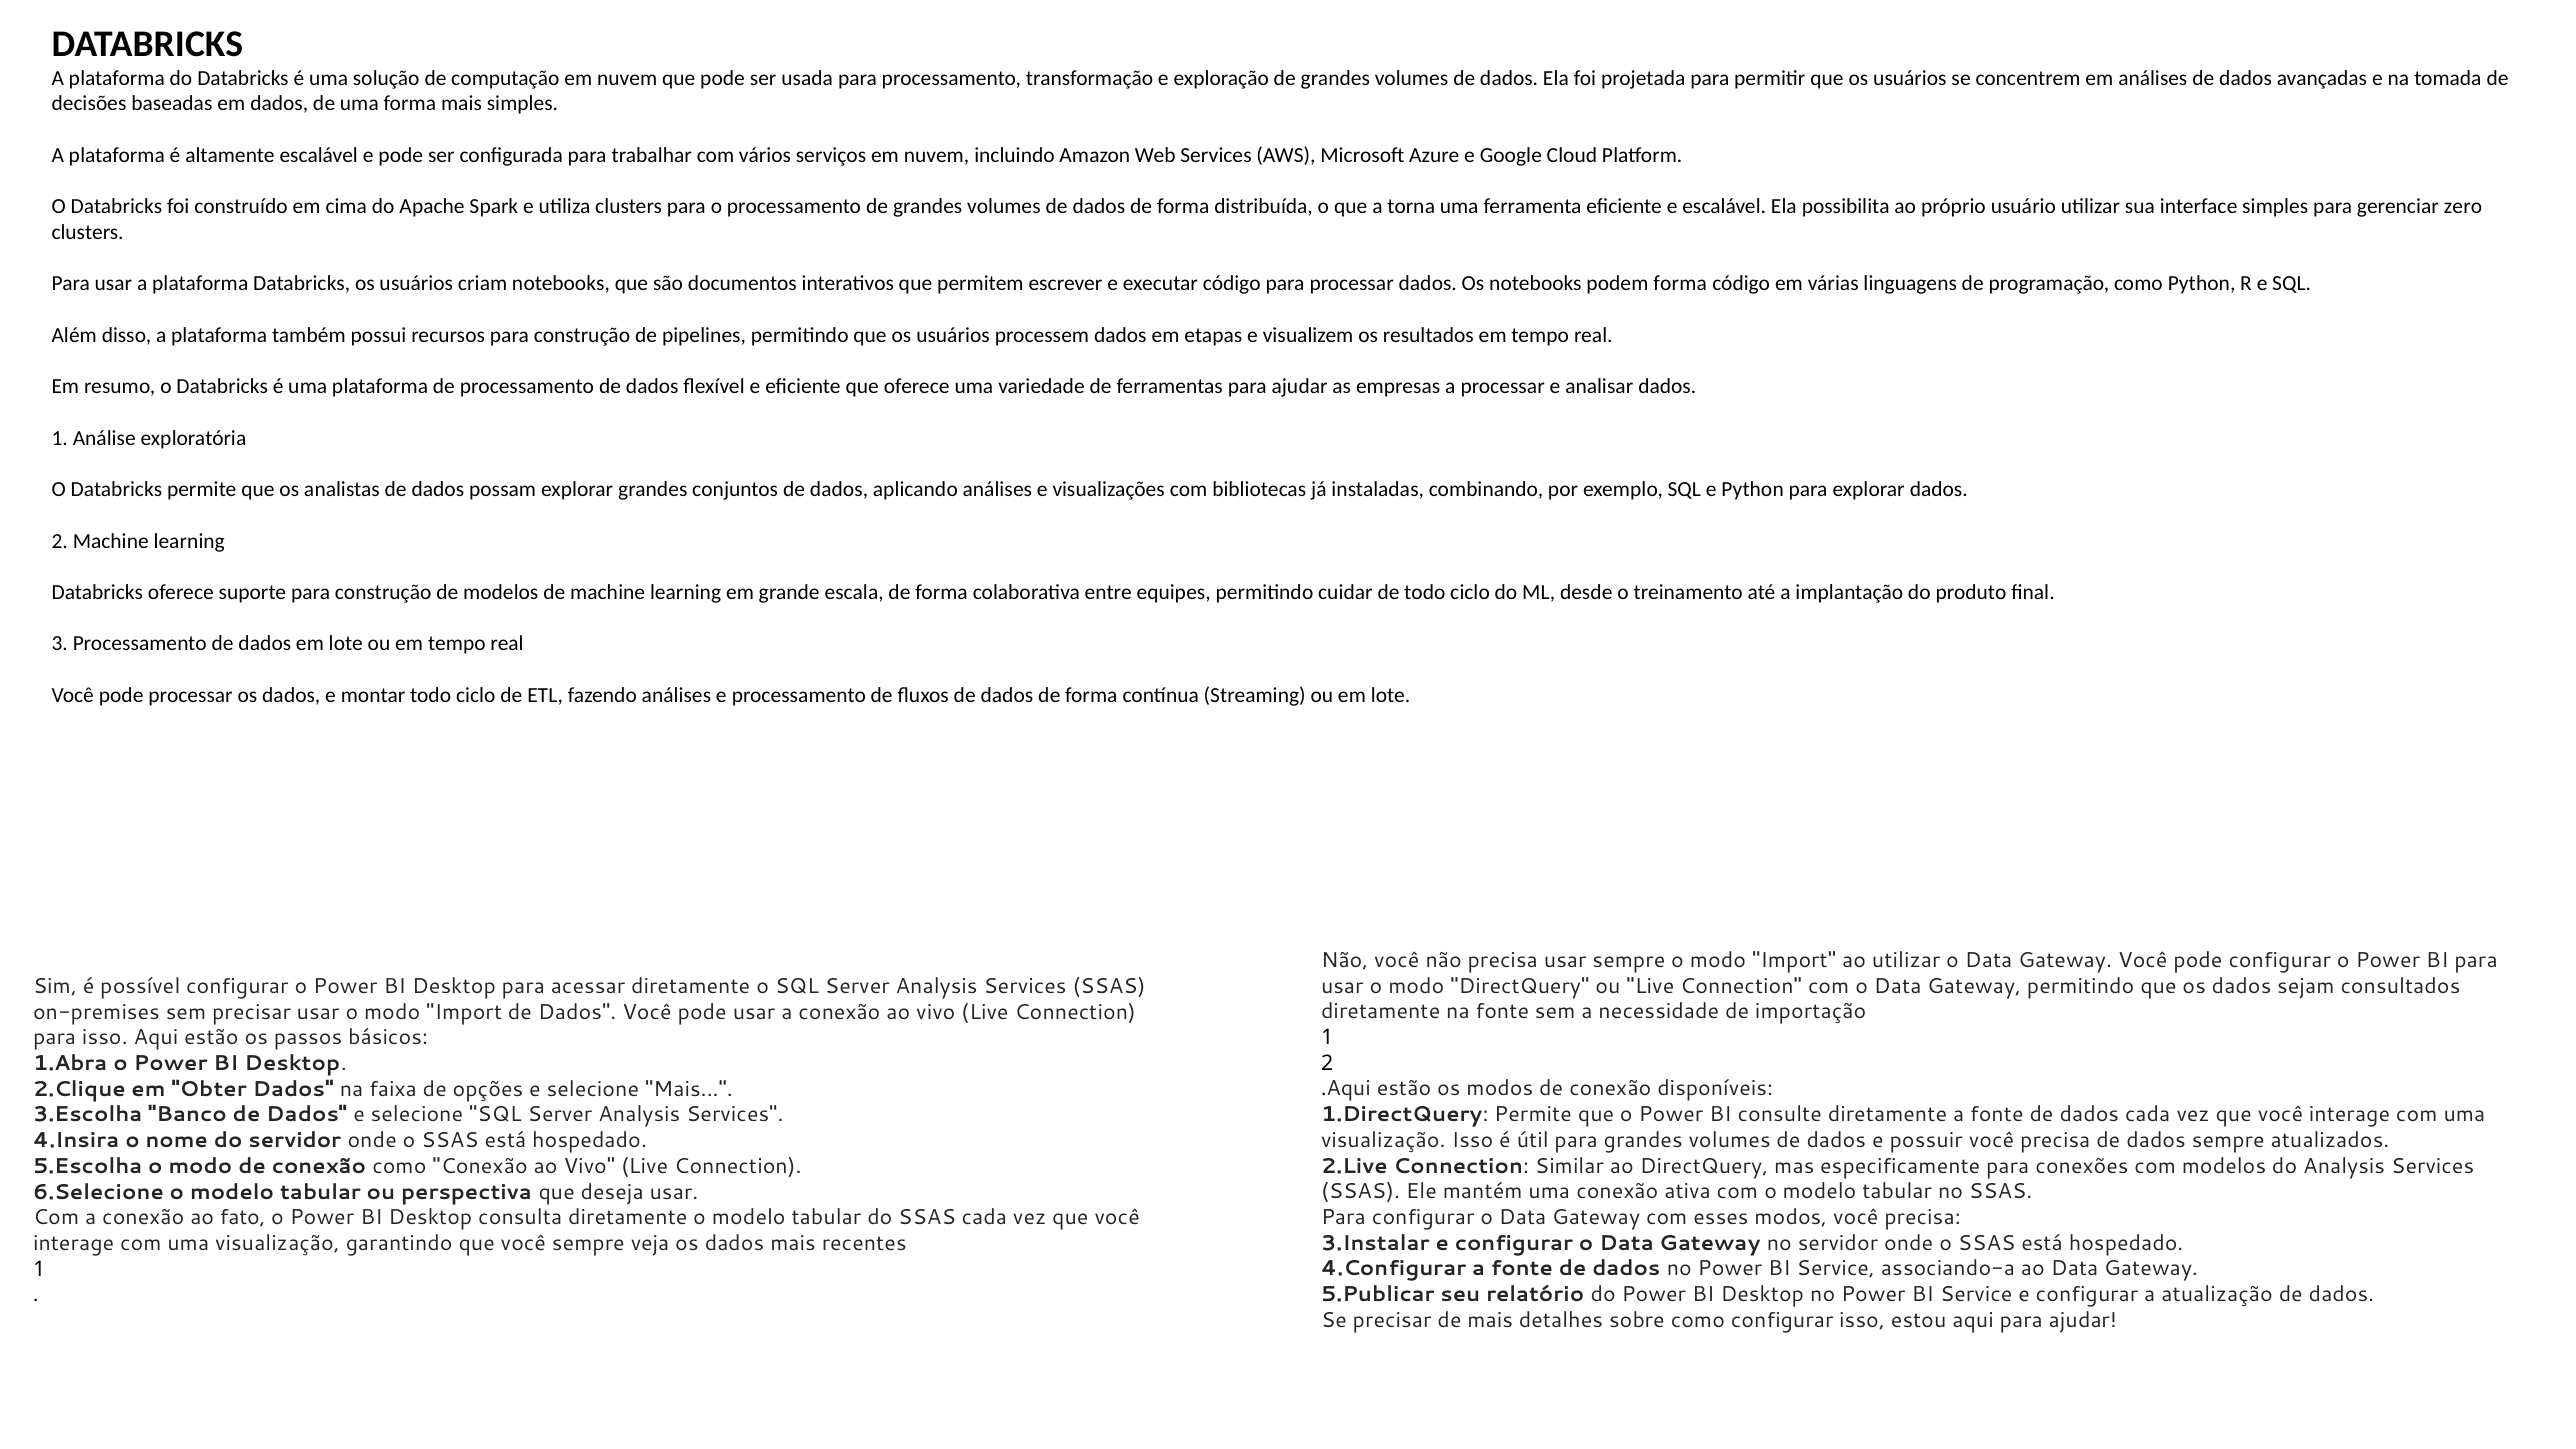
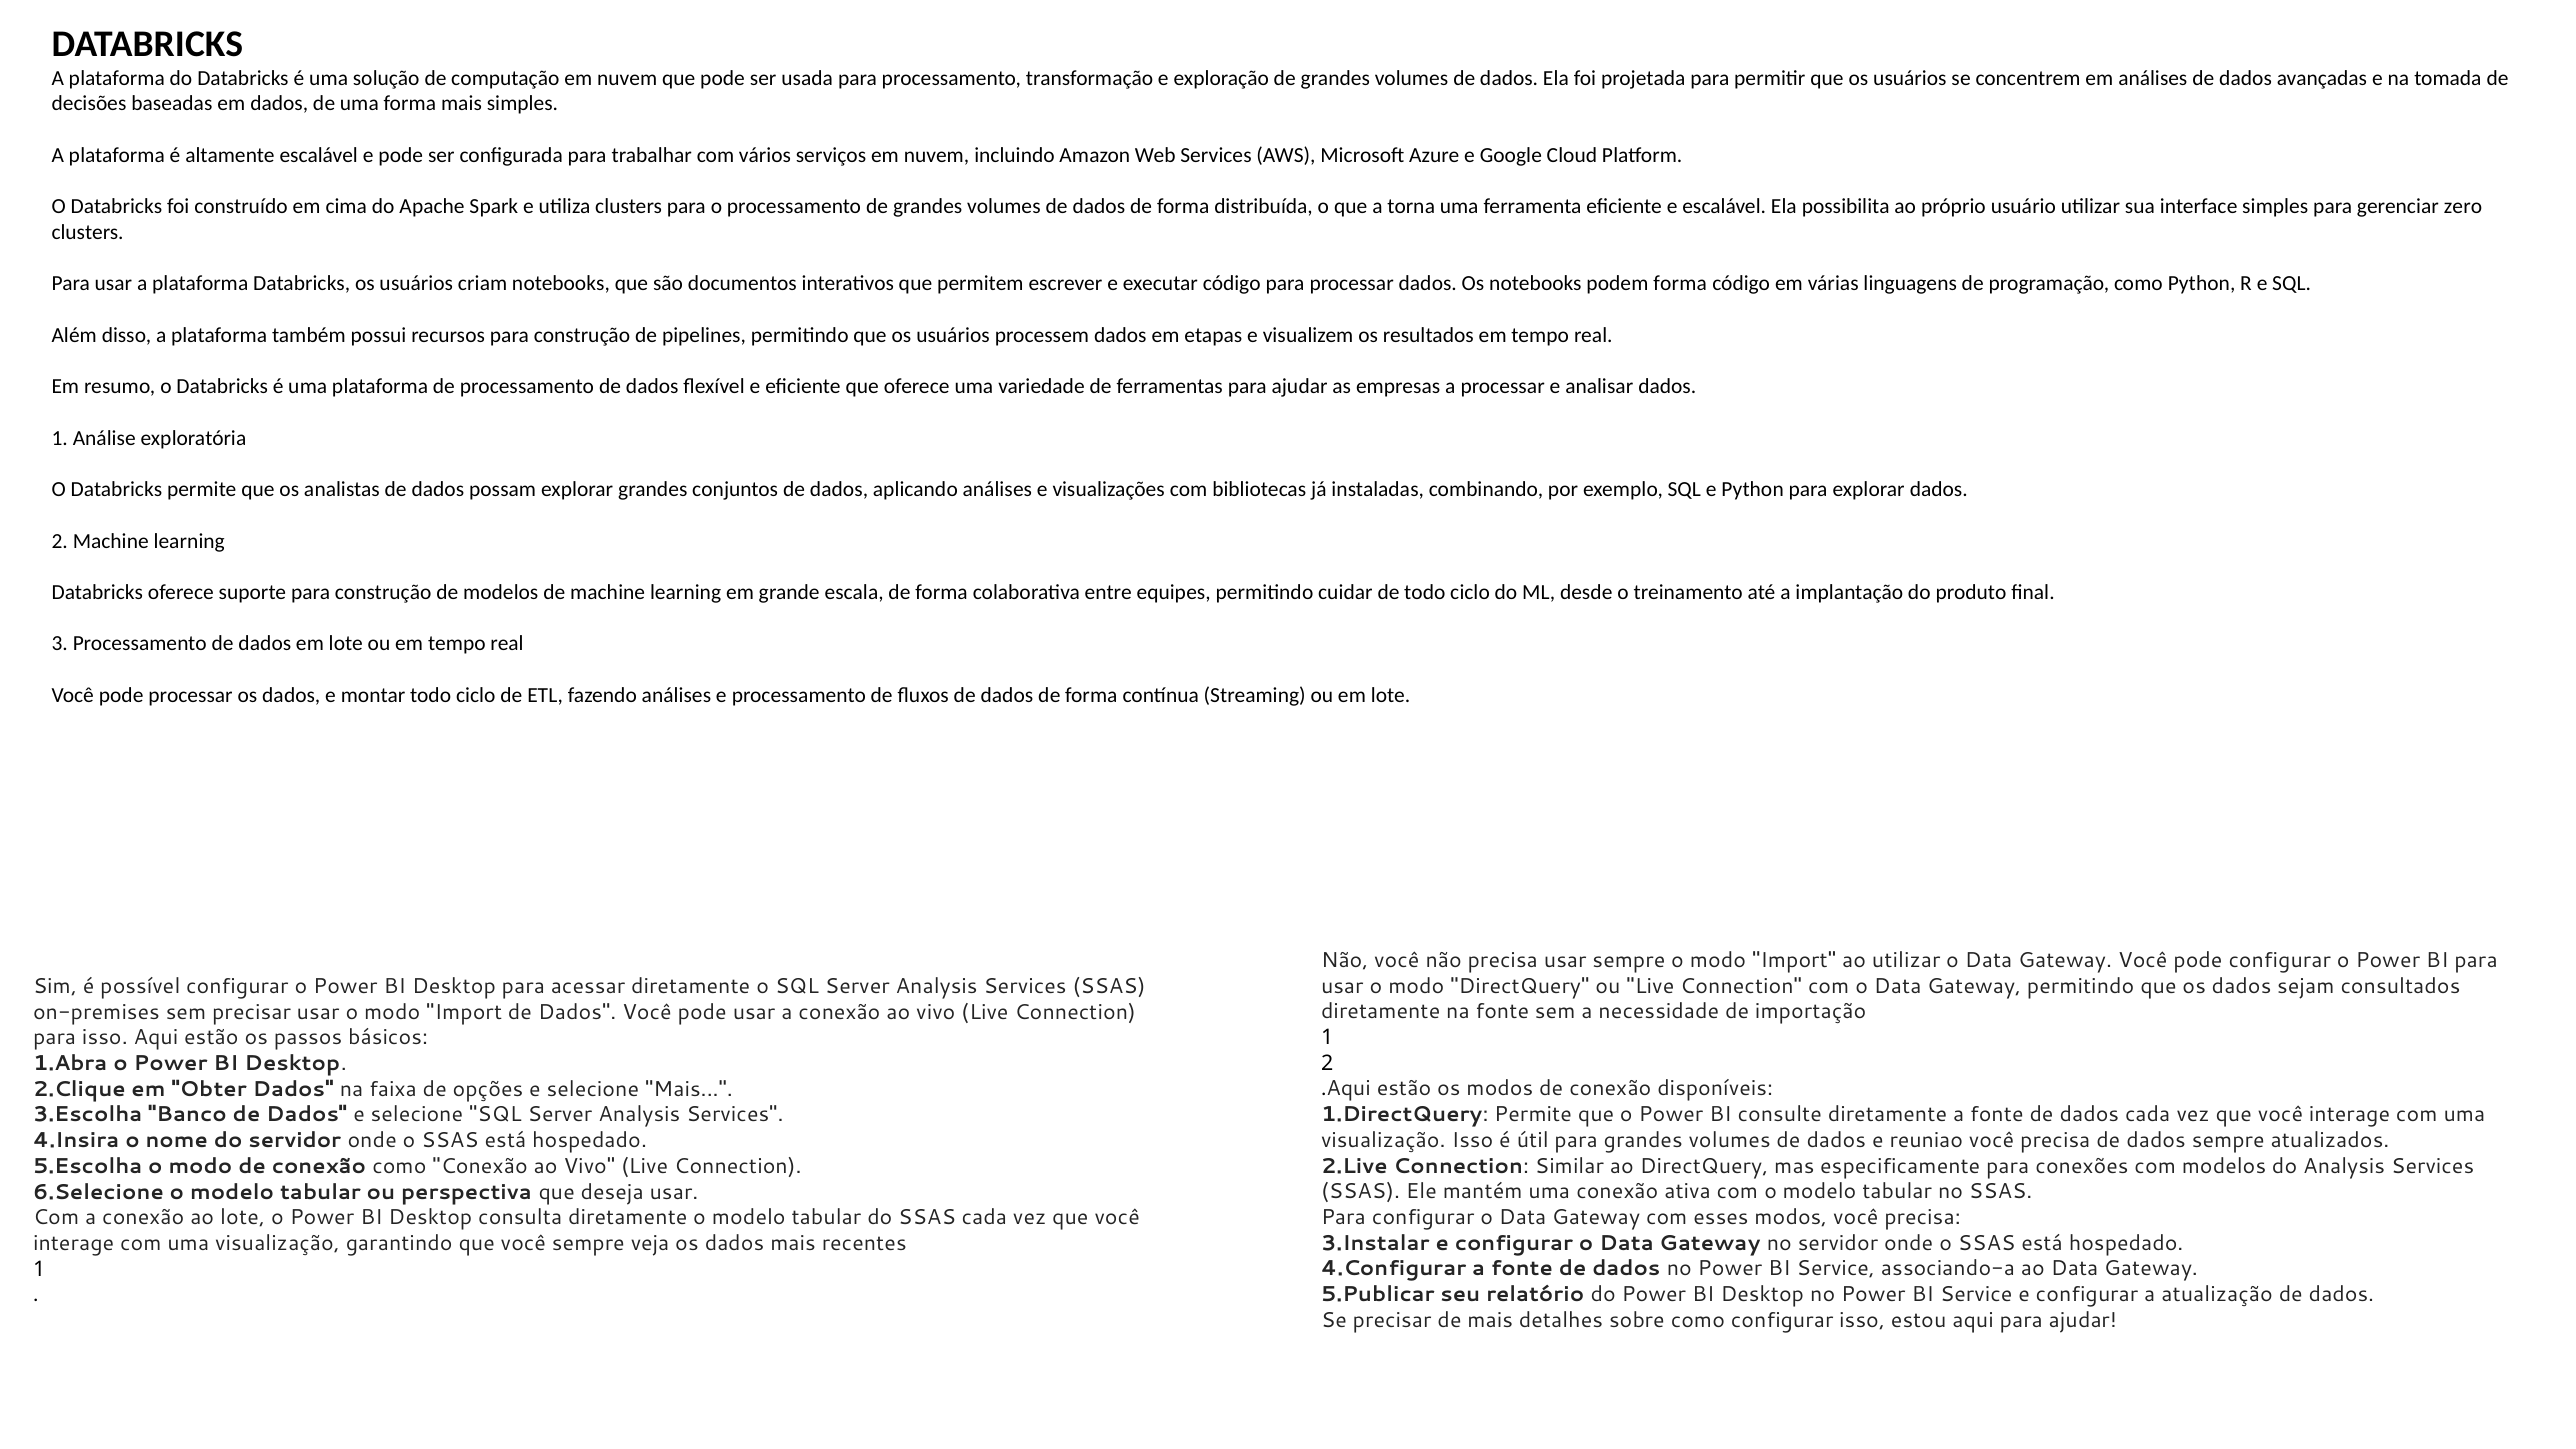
possuir: possuir -> reuniao (1926, 1140)
ao fato: fato -> lote (243, 1218)
